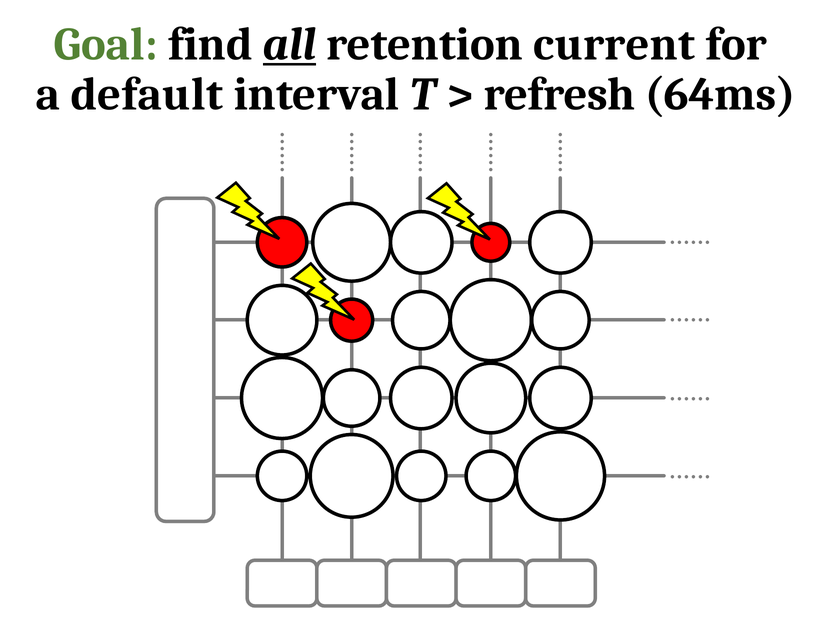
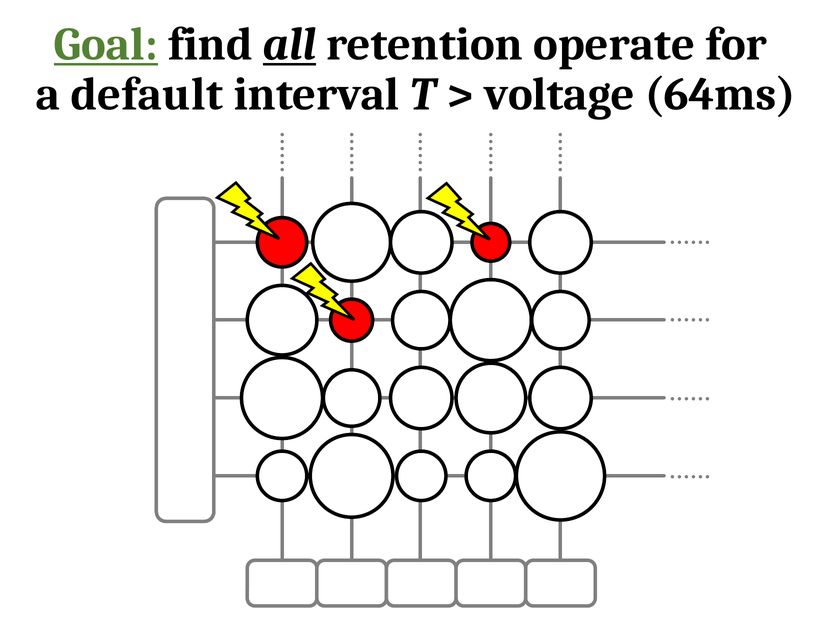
Goal underline: none -> present (106, 44)
current: current -> operate (614, 44)
refresh: refresh -> voltage (560, 95)
